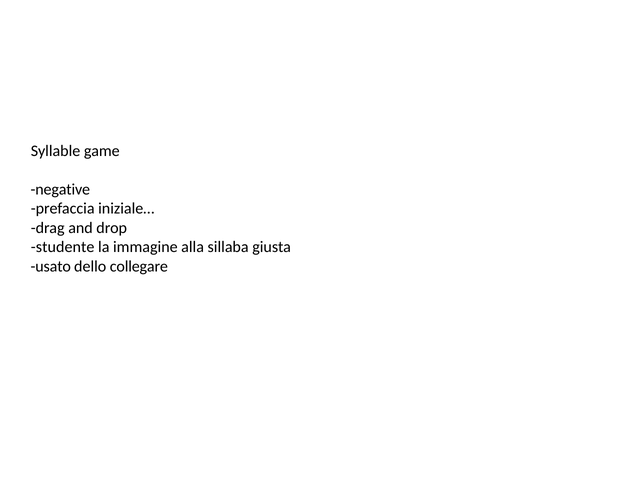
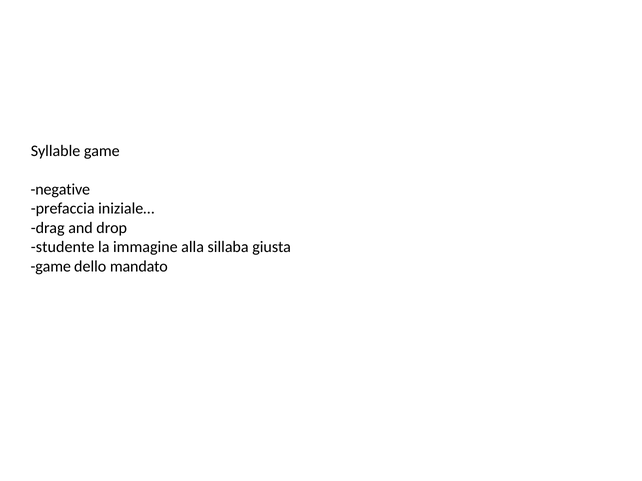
usato: usato -> game (51, 267)
collegare: collegare -> mandato (139, 267)
